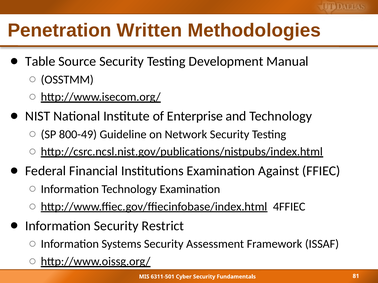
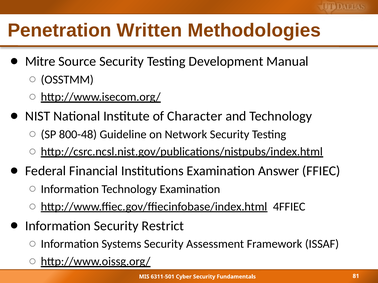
Table: Table -> Mitre (40, 61)
Enterprise: Enterprise -> Character (195, 116)
800-49: 800-49 -> 800-48 (78, 135)
Against: Against -> Answer (279, 171)
